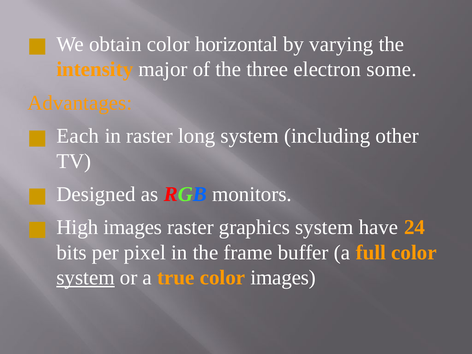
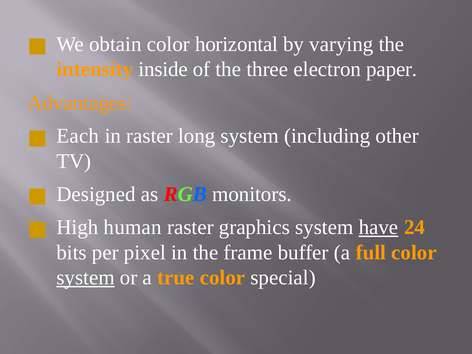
major: major -> inside (163, 69)
some: some -> paper (392, 69)
High images: images -> human (133, 227)
have underline: none -> present (378, 227)
color images: images -> special (283, 278)
